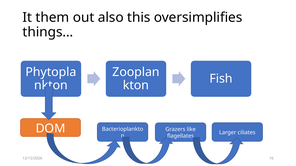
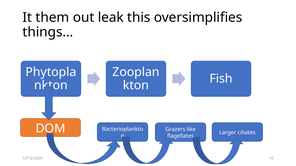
also: also -> leak (111, 18)
